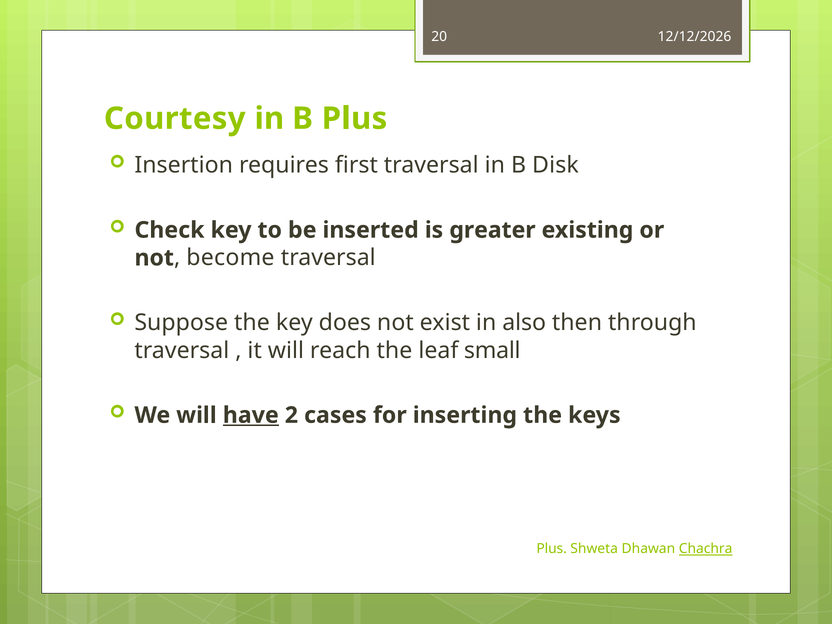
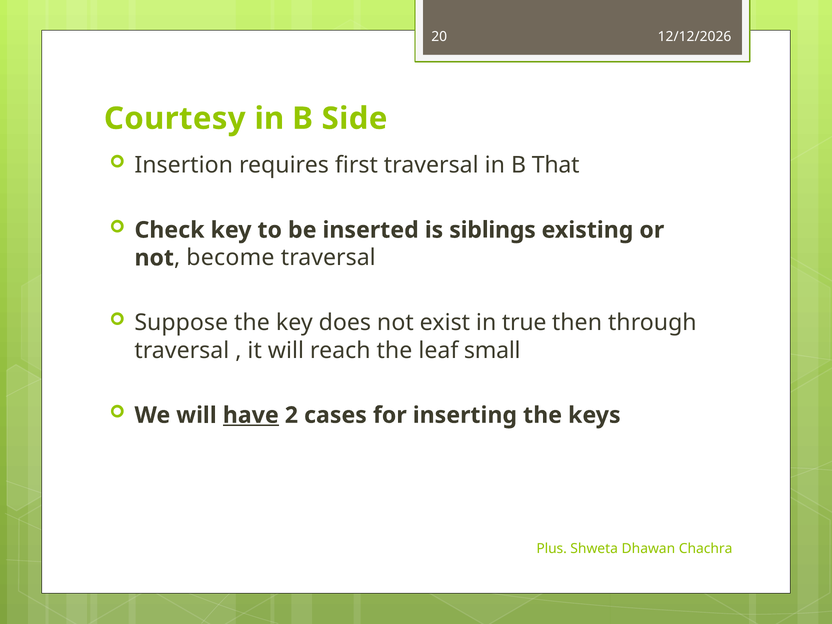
B Plus: Plus -> Side (354, 119)
Disk: Disk -> That (556, 165)
greater: greater -> siblings (493, 230)
also: also -> true (524, 323)
Chachra underline: present -> none (706, 549)
